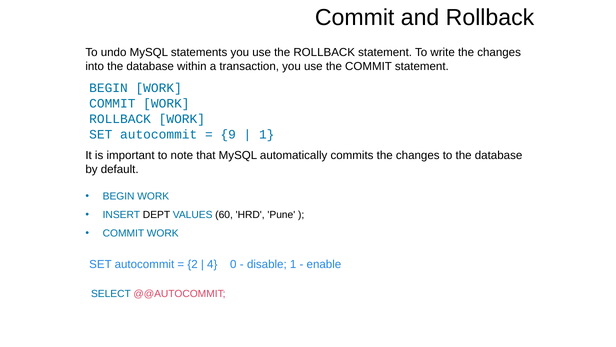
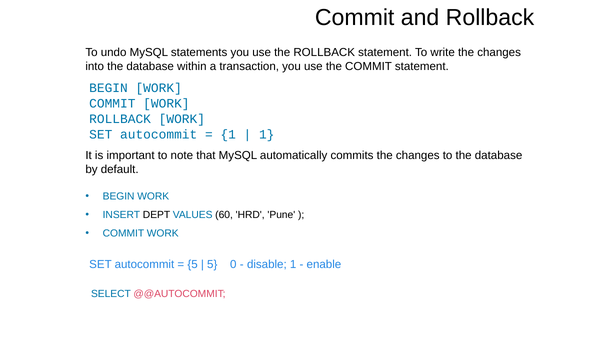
9: 9 -> 1 (228, 134)
2: 2 -> 5 (193, 264)
4: 4 -> 5 (212, 264)
